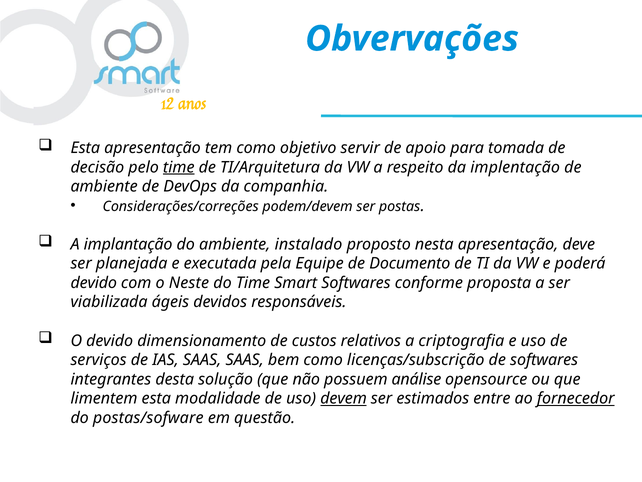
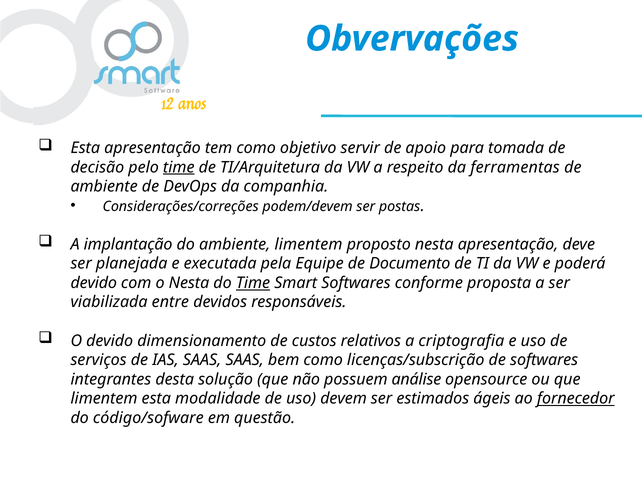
implentação: implentação -> ferramentas (515, 167)
ambiente instalado: instalado -> limentem (309, 244)
o Neste: Neste -> Nesta (189, 283)
Time underline: none -> present (253, 283)
ágeis: ágeis -> entre (170, 302)
devem underline: present -> none (344, 398)
entre: entre -> ágeis (492, 398)
postas/sofware: postas/sofware -> código/sofware (148, 417)
